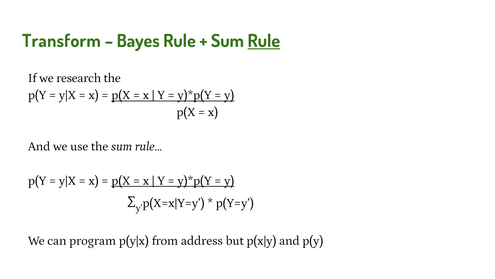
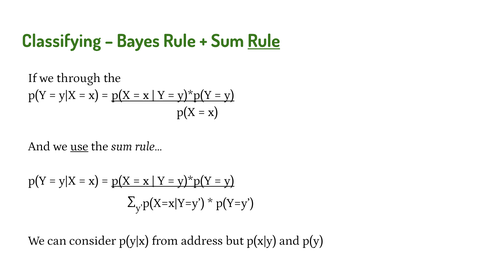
Transform: Transform -> Classifying (61, 41)
research: research -> through (79, 78)
use underline: none -> present (79, 146)
program: program -> consider (93, 240)
